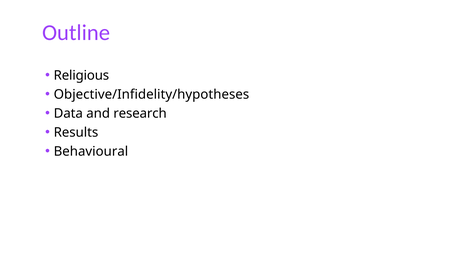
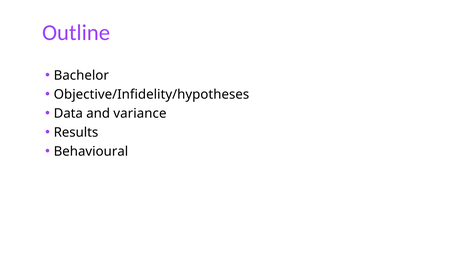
Religious: Religious -> Bachelor (81, 75)
research: research -> variance (140, 113)
